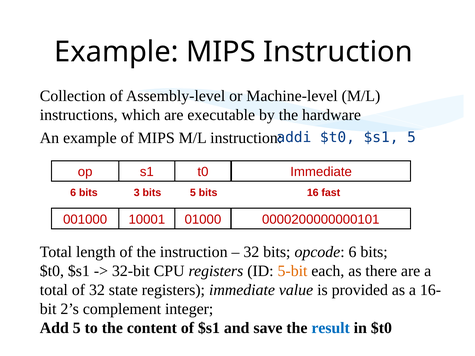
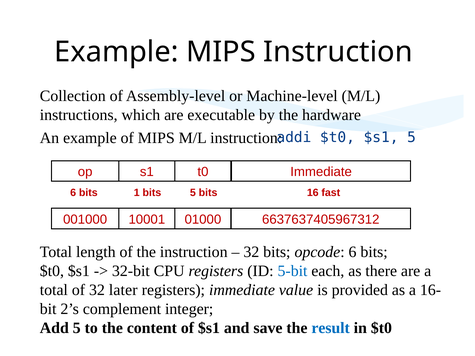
3: 3 -> 1 (137, 193)
0000200000000101: 0000200000000101 -> 6637637405967312 (321, 220)
5-bit colour: orange -> blue (293, 271)
state: state -> later (123, 290)
